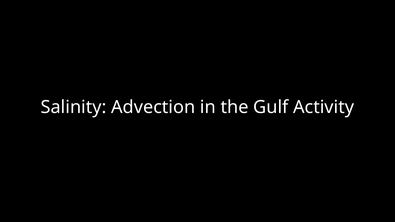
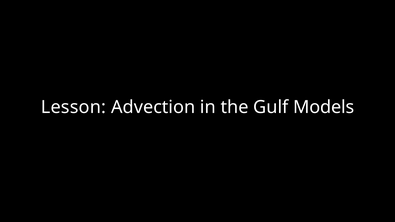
Salinity: Salinity -> Lesson (73, 107)
Activity: Activity -> Models (324, 107)
